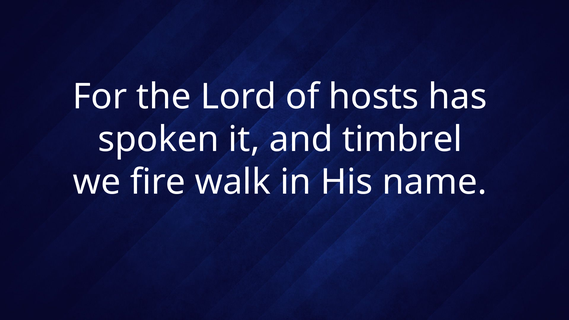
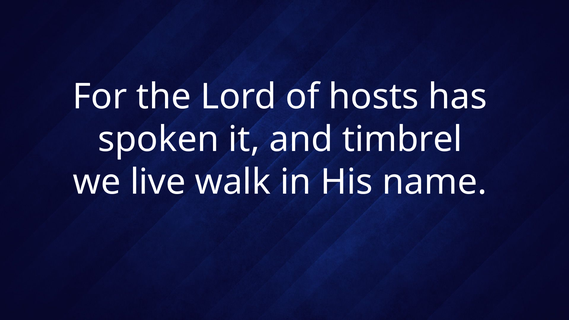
fire: fire -> live (158, 182)
